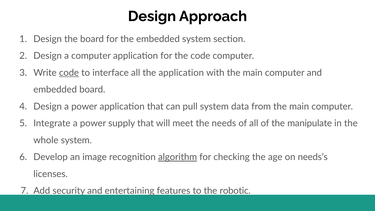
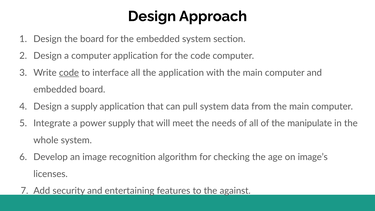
Design a power: power -> supply (84, 106)
algorithm underline: present -> none (178, 157)
needs’s: needs’s -> image’s (313, 157)
robotic: robotic -> against (235, 191)
